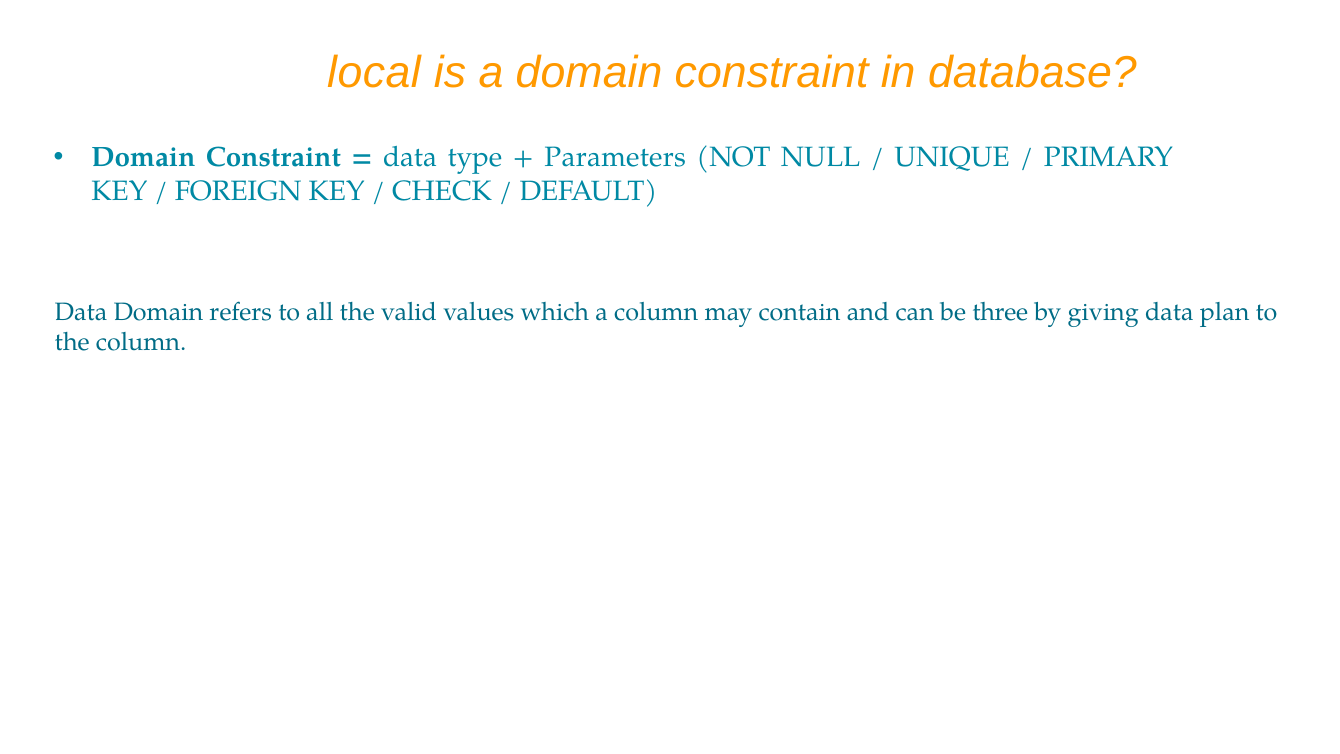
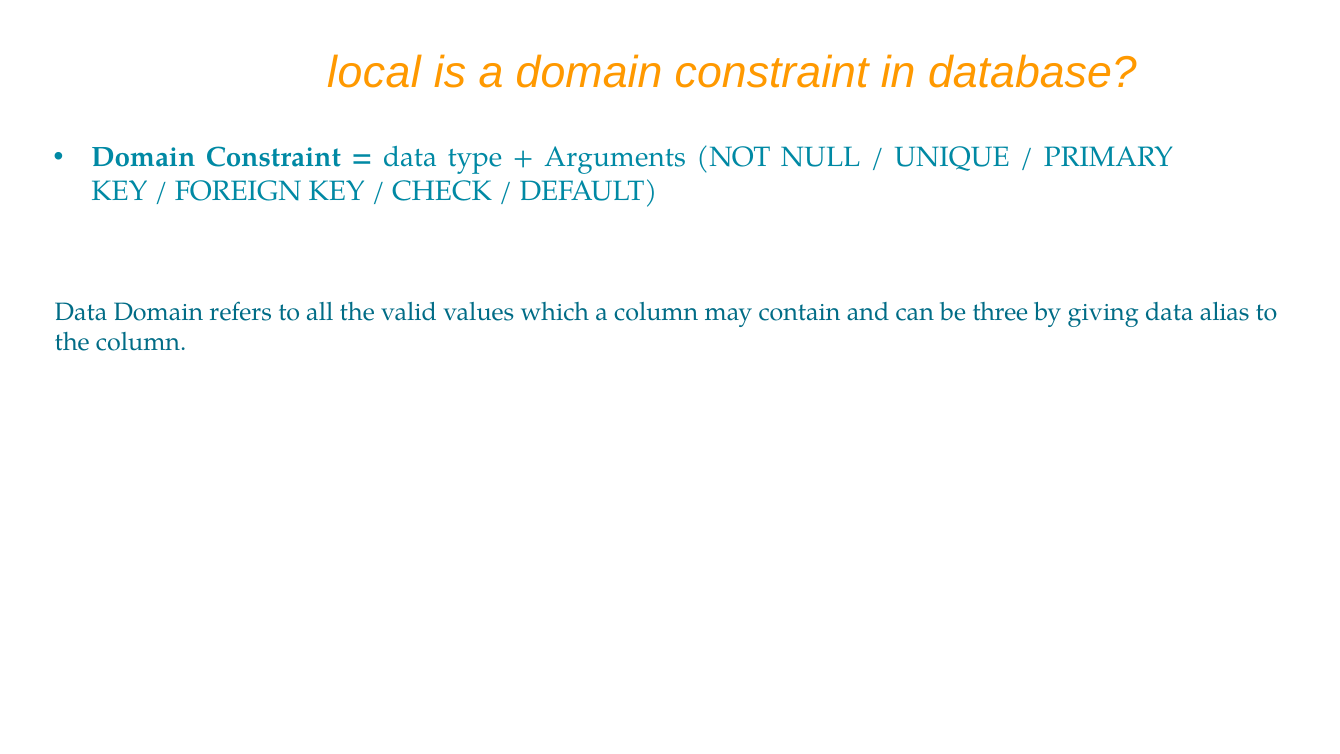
Parameters: Parameters -> Arguments (615, 158)
plan: plan -> alias (1225, 312)
